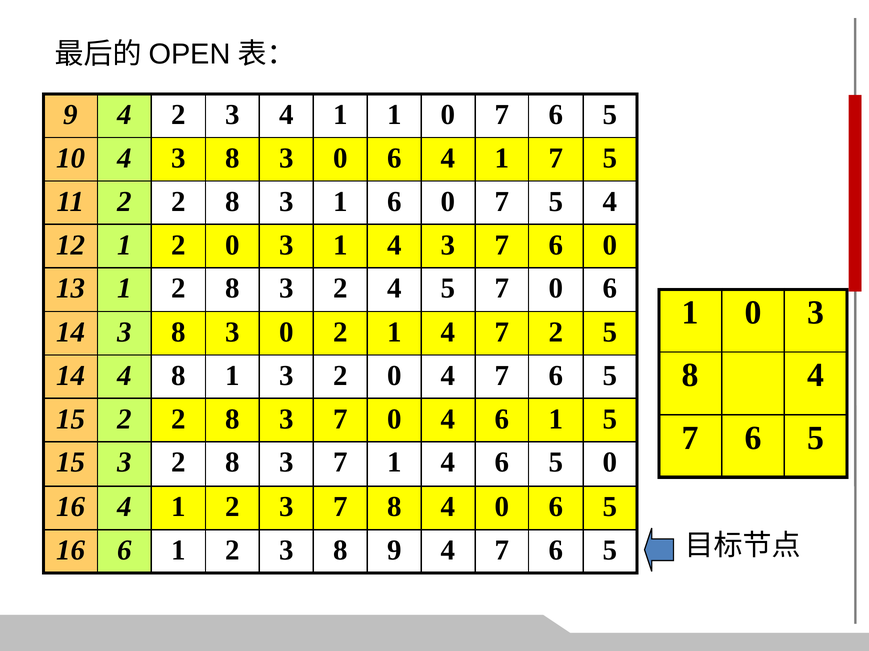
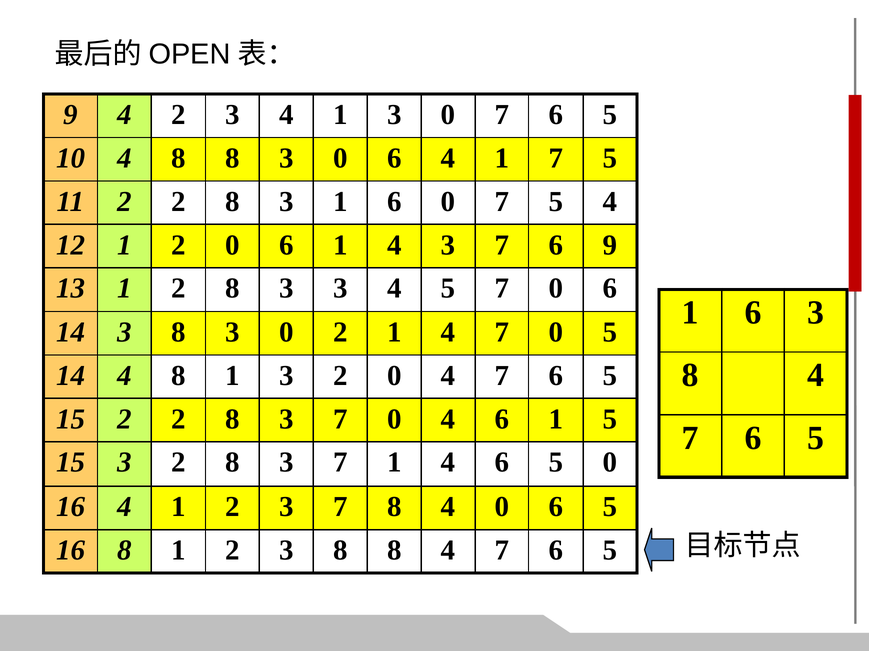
4 1 1: 1 -> 3 (394, 115)
10 4 3: 3 -> 8 (178, 158)
2 0 3: 3 -> 6 (286, 245)
7 6 0: 0 -> 9 (610, 245)
8 3 2: 2 -> 3 (340, 289)
0: 0 -> 6 (753, 313)
4 7 2: 2 -> 0 (556, 333)
16 6: 6 -> 8 (124, 551)
3 8 9: 9 -> 8 (394, 551)
